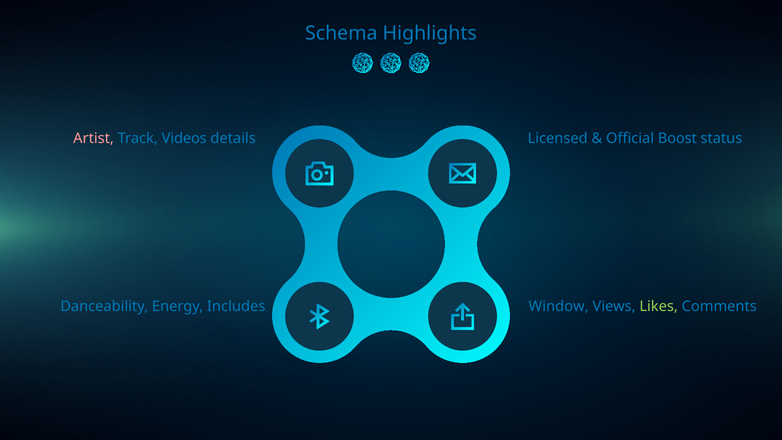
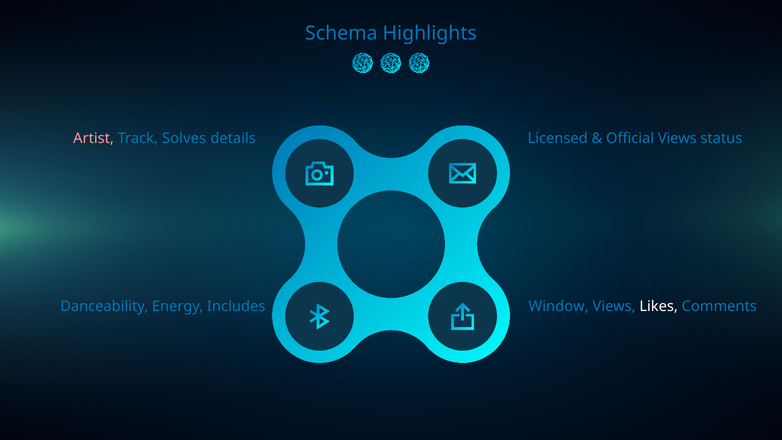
Videos: Videos -> Solves (184, 138)
Official Boost: Boost -> Views (677, 138)
Likes colour: light green -> white (659, 307)
